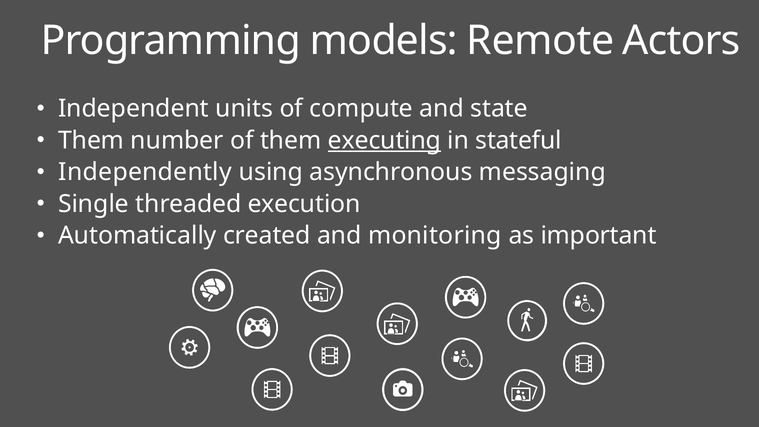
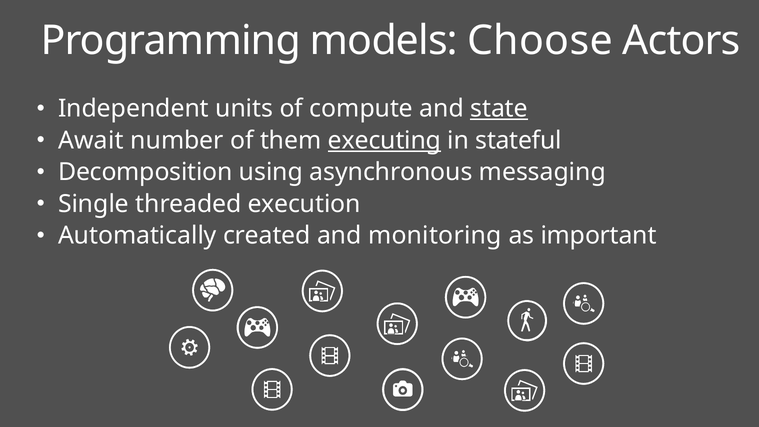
Remote: Remote -> Choose (540, 41)
state underline: none -> present (499, 109)
Them: Them -> Await (91, 140)
Independently: Independently -> Decomposition (145, 172)
